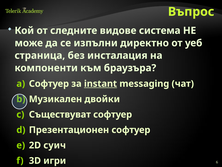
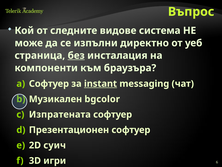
без underline: none -> present (76, 55)
двойки: двойки -> bgcolor (102, 99)
Съществуват: Съществуват -> Изпратената (60, 114)
